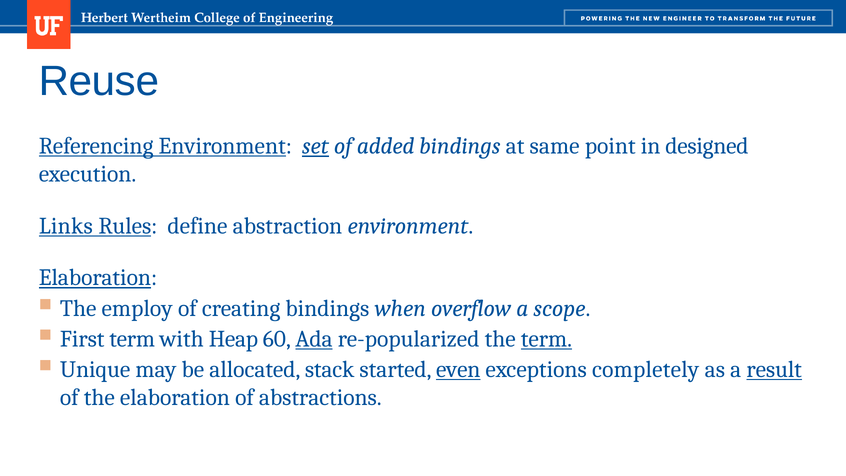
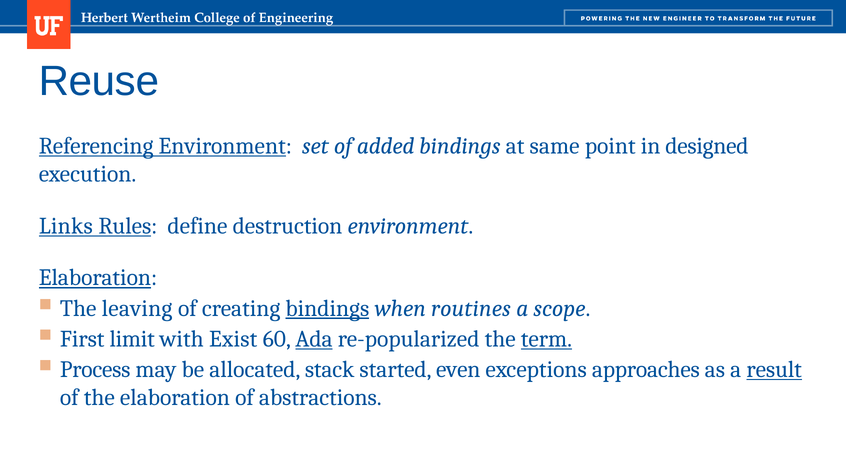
set underline: present -> none (315, 146)
abstraction: abstraction -> destruction (287, 226)
employ: employ -> leaving (137, 308)
bindings underline: none -> present (327, 308)
overflow: overflow -> routines (471, 308)
First term: term -> limit (132, 339)
Heap: Heap -> Exist (233, 339)
Unique: Unique -> Process (95, 369)
even underline: present -> none (458, 369)
completely: completely -> approaches (646, 369)
